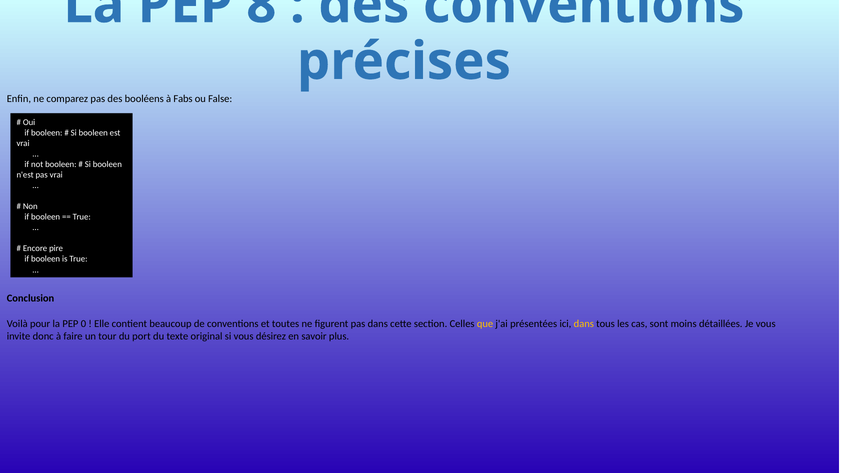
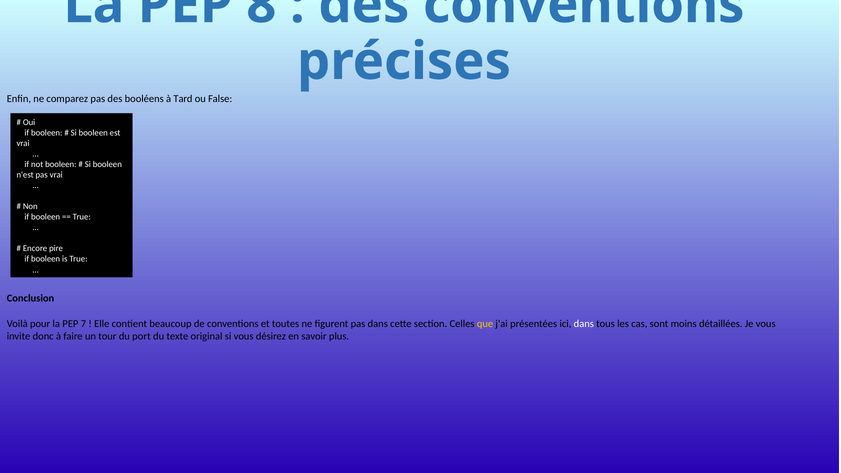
Fabs: Fabs -> Tard (183, 99)
0: 0 -> 7 (83, 324)
dans colour: yellow -> white (584, 324)
